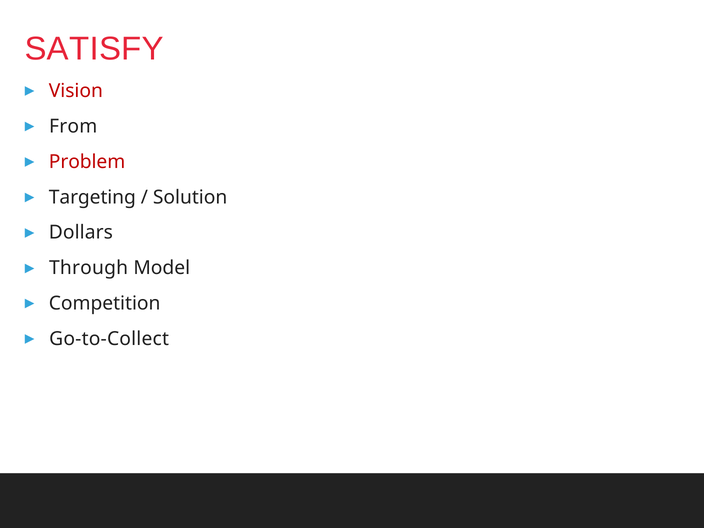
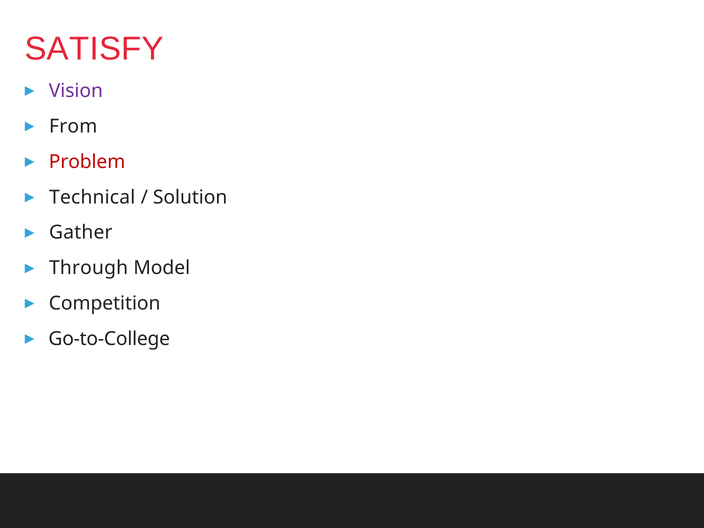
Vision colour: red -> purple (76, 91)
Targeting: Targeting -> Technical (92, 197)
Dollars: Dollars -> Gather (81, 233)
Go-to-Collect: Go-to-Collect -> Go-to-College (109, 339)
